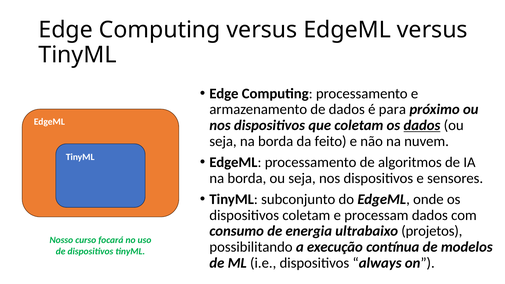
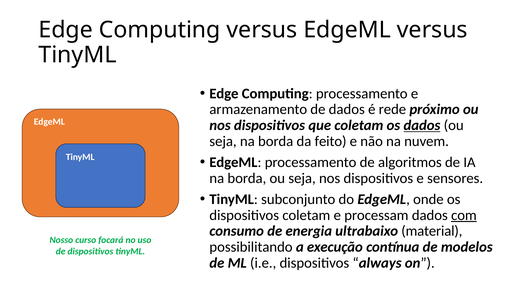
para: para -> rede (392, 109)
com underline: none -> present (464, 215)
projetos: projetos -> material (432, 231)
